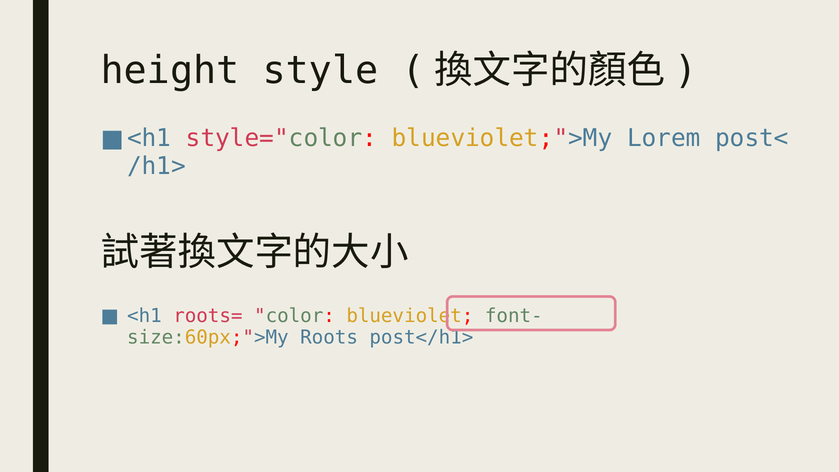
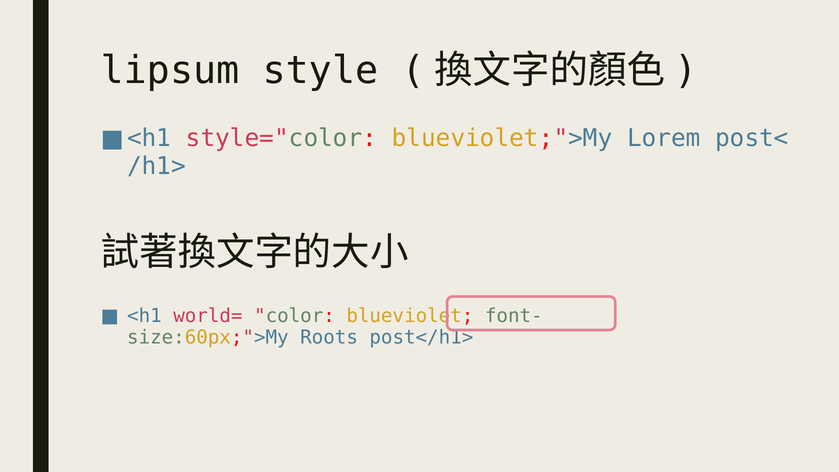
height: height -> lipsum (170, 71)
roots=: roots= -> world= (208, 316)
